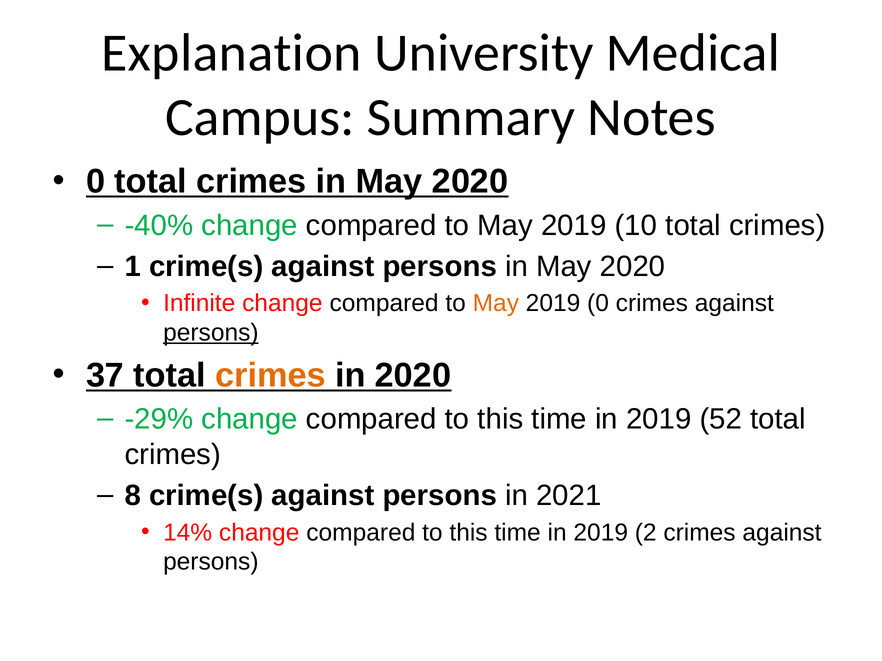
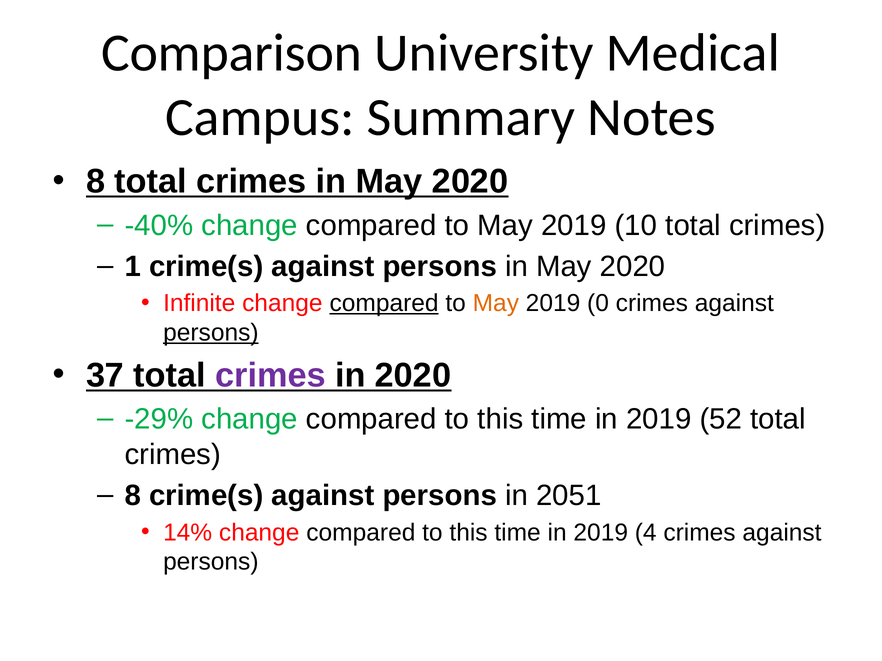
Explanation: Explanation -> Comparison (232, 53)
0: 0 -> 8 (96, 182)
compared underline: none -> present (384, 304)
crimes colour: orange -> purple (270, 376)
2021: 2021 -> 2051 (569, 496)
2: 2 -> 4 (646, 533)
